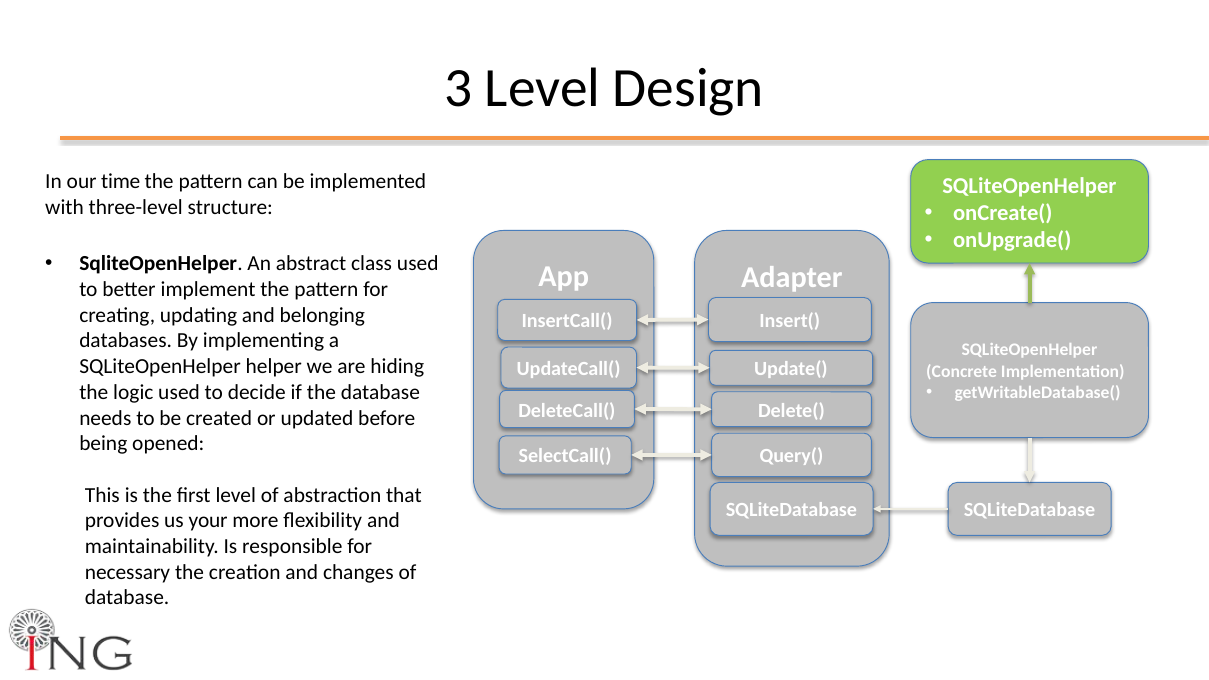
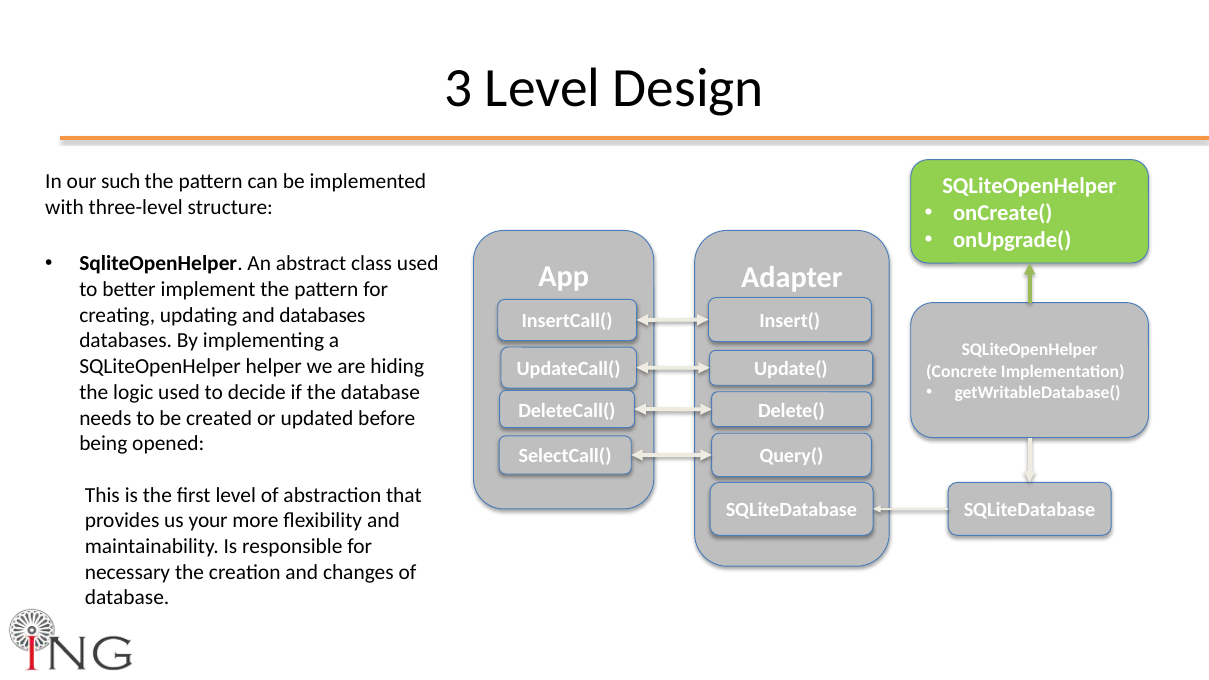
time: time -> such (121, 182)
and belonging: belonging -> databases (322, 315)
